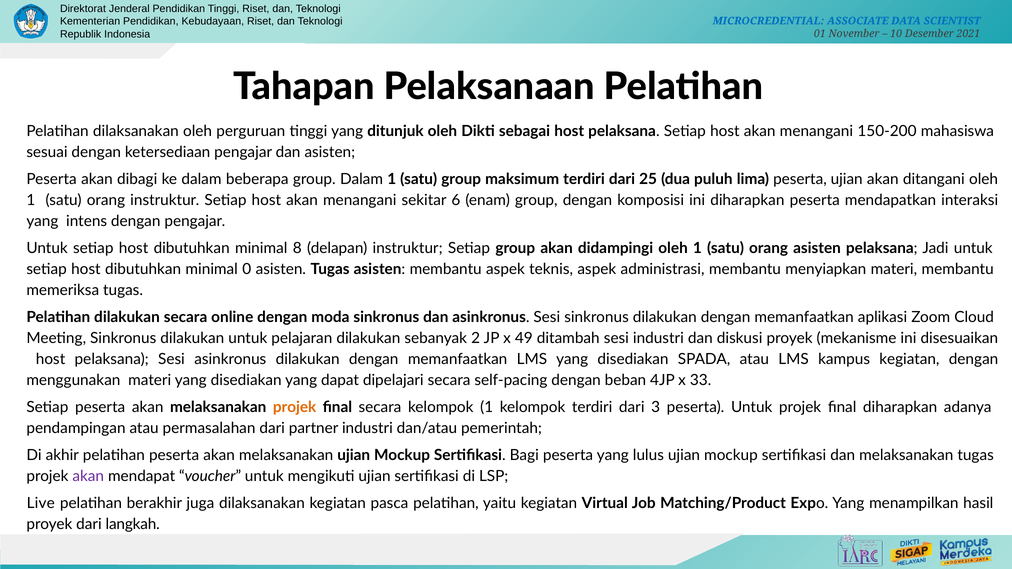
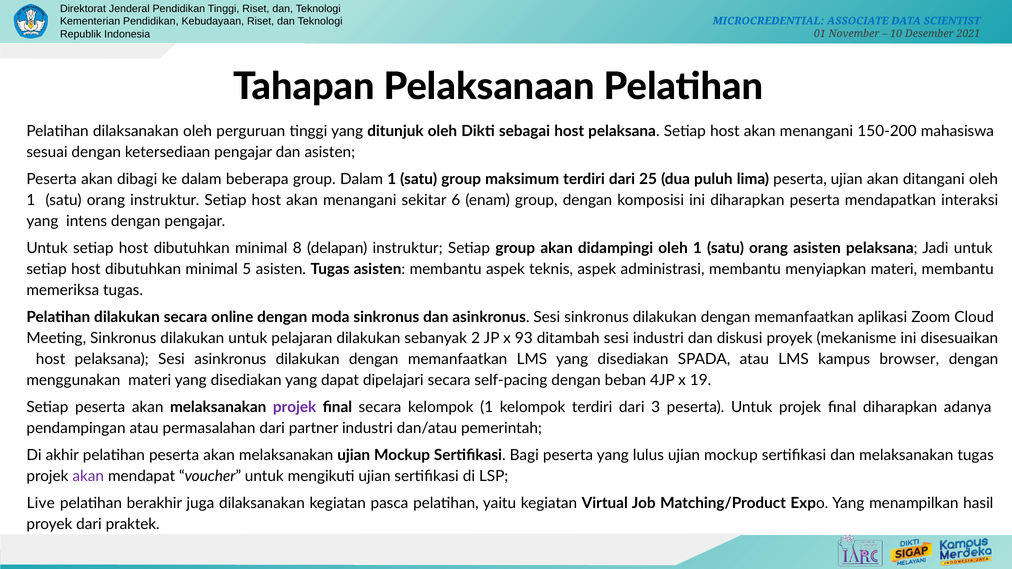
0: 0 -> 5 (247, 269)
49: 49 -> 93 (524, 338)
kampus kegiatan: kegiatan -> browser (909, 359)
33: 33 -> 19 (701, 380)
projek colour: orange -> purple (295, 407)
langkah: langkah -> praktek (133, 525)
